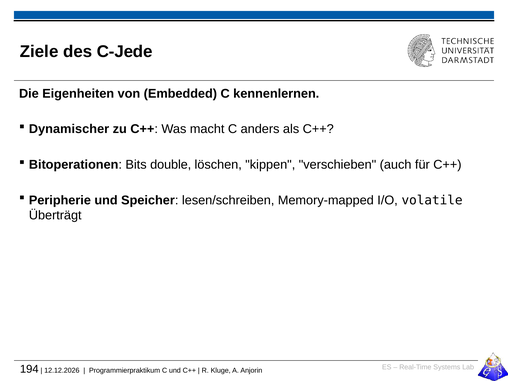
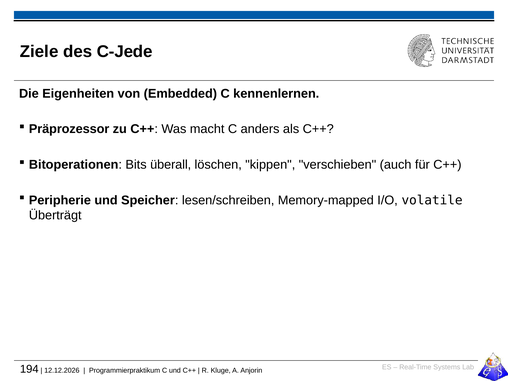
Dynamischer: Dynamischer -> Präprozessor (69, 129)
double: double -> überall (171, 165)
